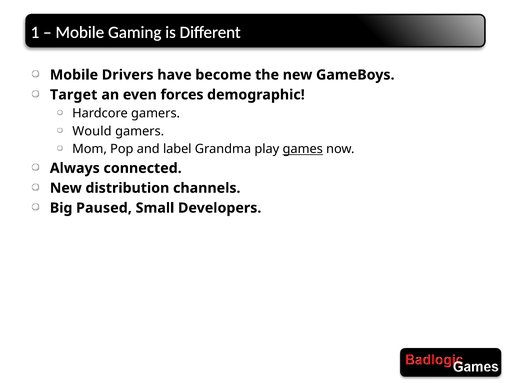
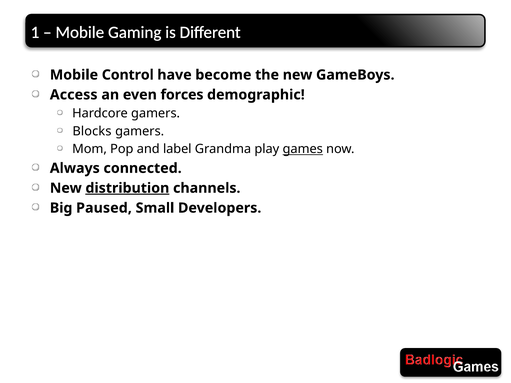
Drivers: Drivers -> Control (128, 75)
Target: Target -> Access (74, 95)
Would: Would -> Blocks (92, 131)
distribution underline: none -> present (127, 188)
